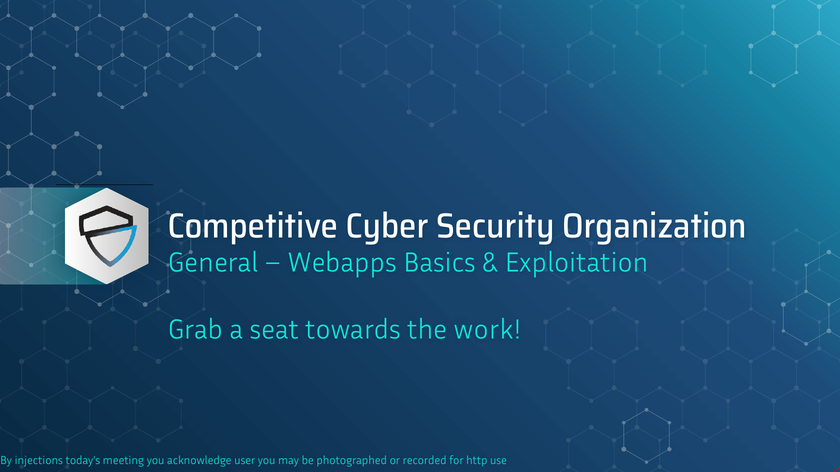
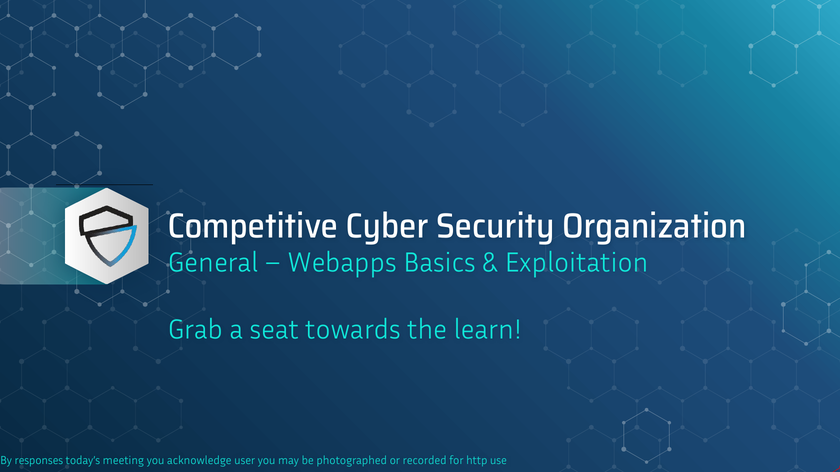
work: work -> learn (488, 330)
injections: injections -> responses (39, 461)
